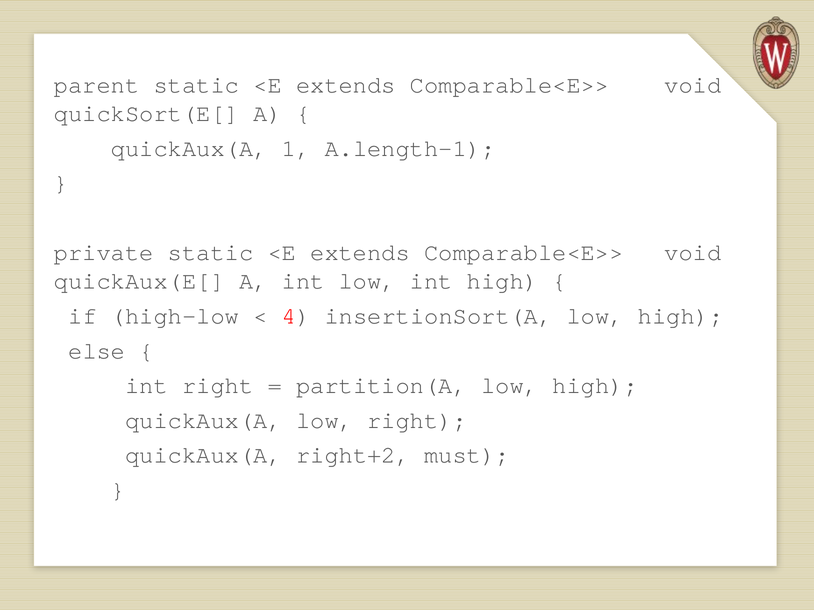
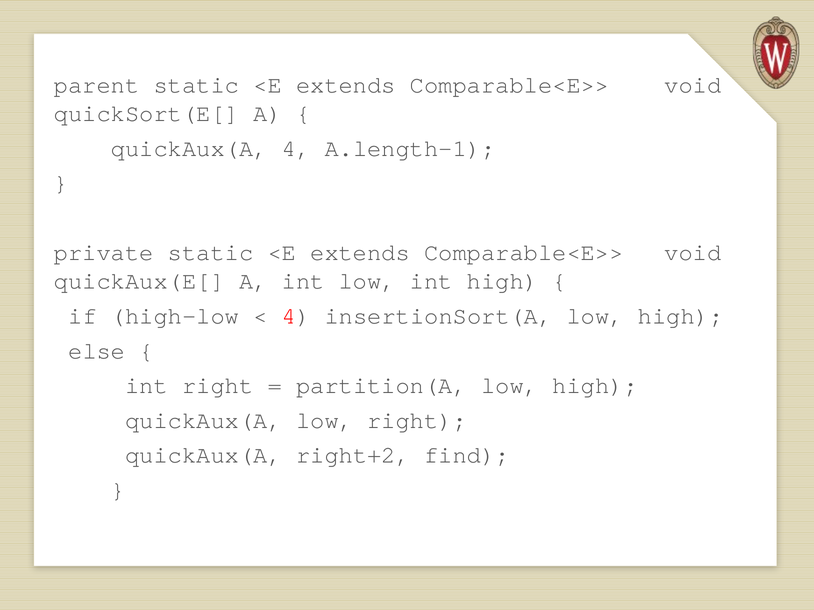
quickAux(A 1: 1 -> 4 (296, 148)
must: must -> find (467, 456)
